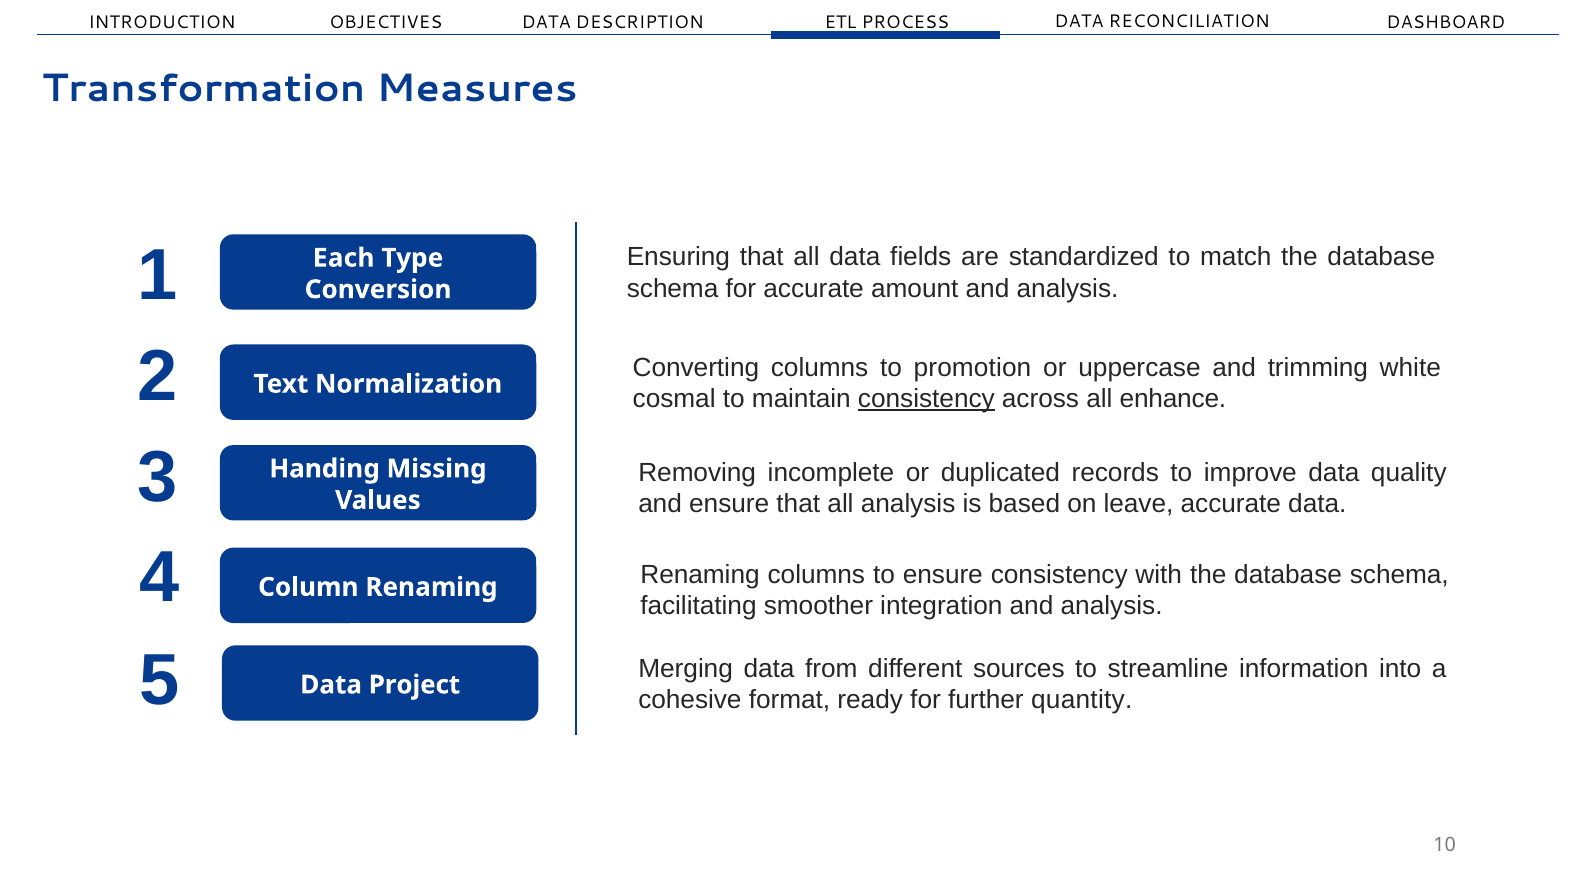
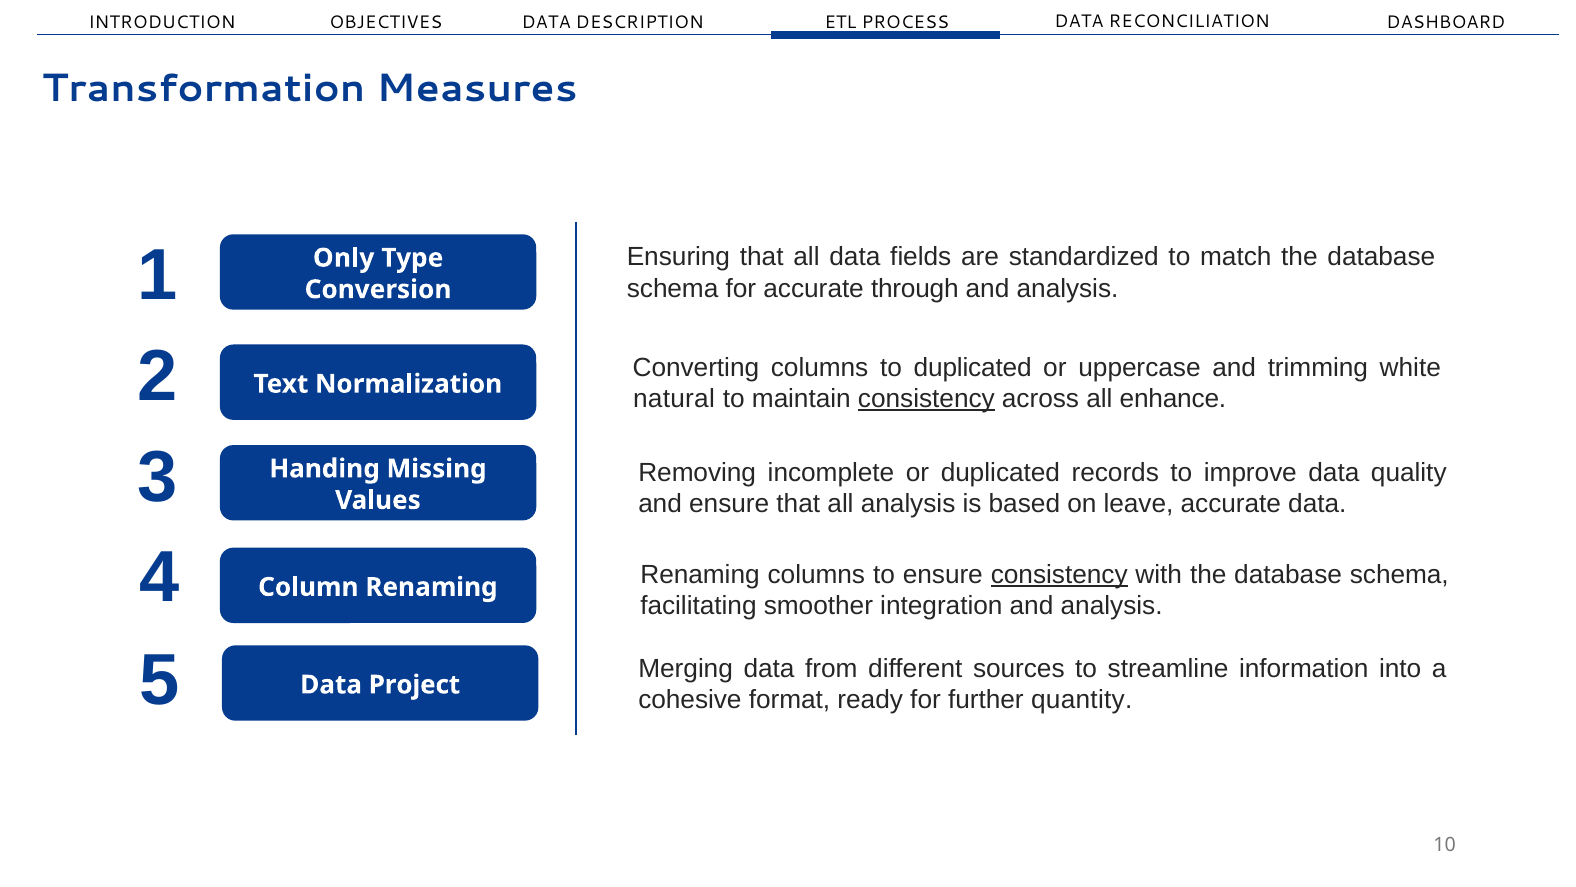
Each: Each -> Only (344, 258)
amount: amount -> through (915, 288)
to promotion: promotion -> duplicated (973, 367)
cosmal: cosmal -> natural (674, 399)
consistency underline: none -> present (1059, 574)
